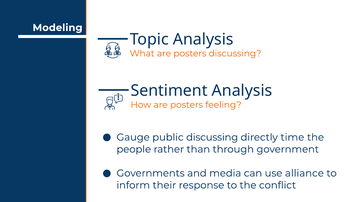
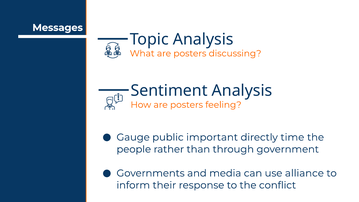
Modeling: Modeling -> Messages (58, 28)
public discussing: discussing -> important (212, 137)
